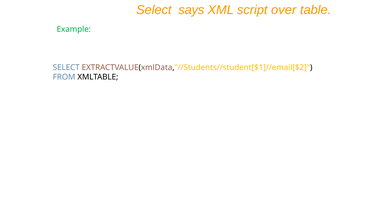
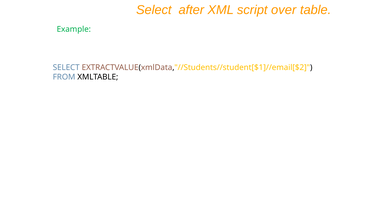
says: says -> after (191, 10)
